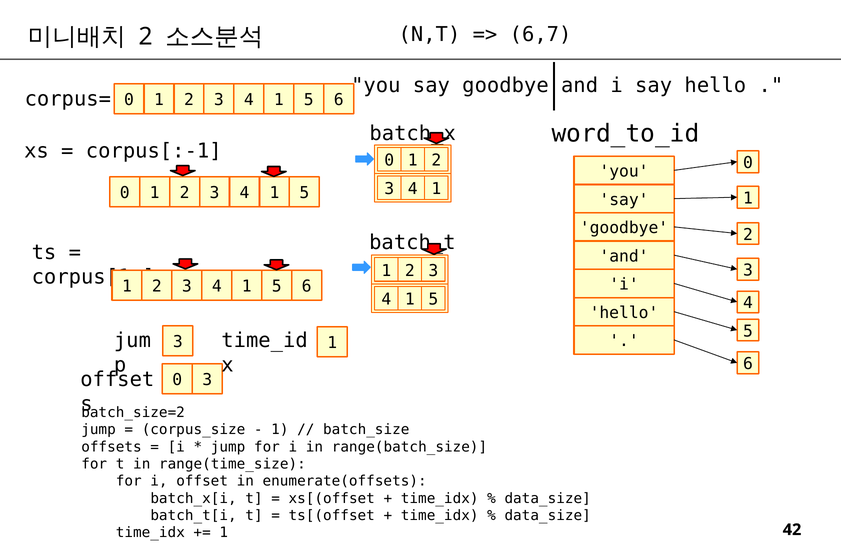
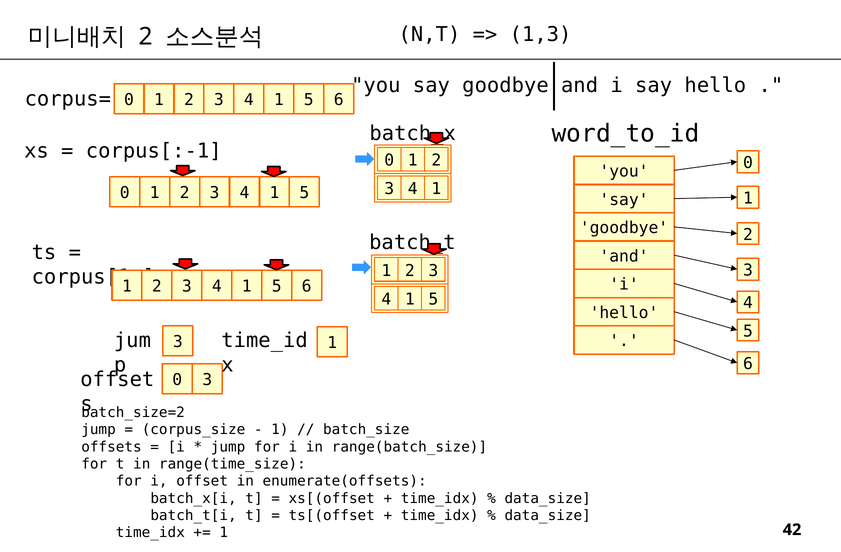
6,7: 6,7 -> 1,3 (541, 35)
